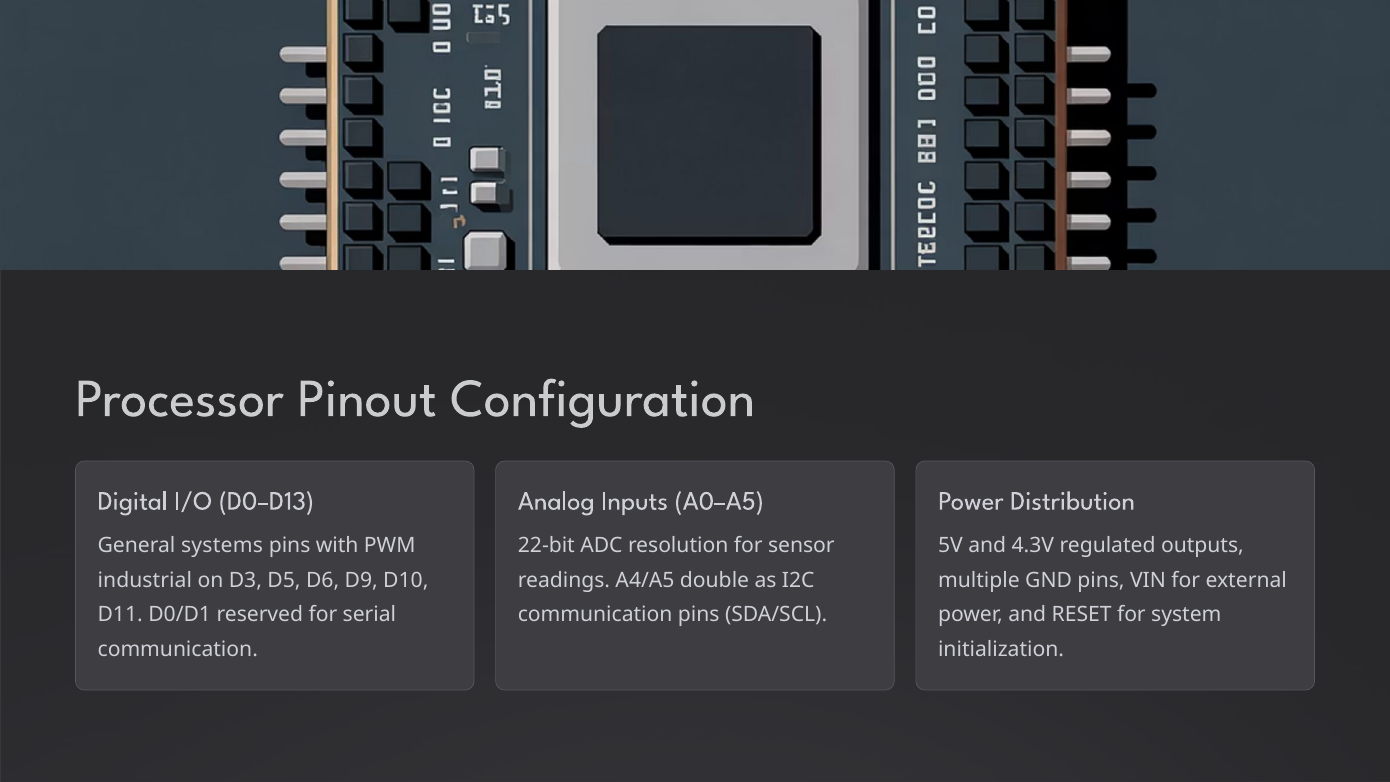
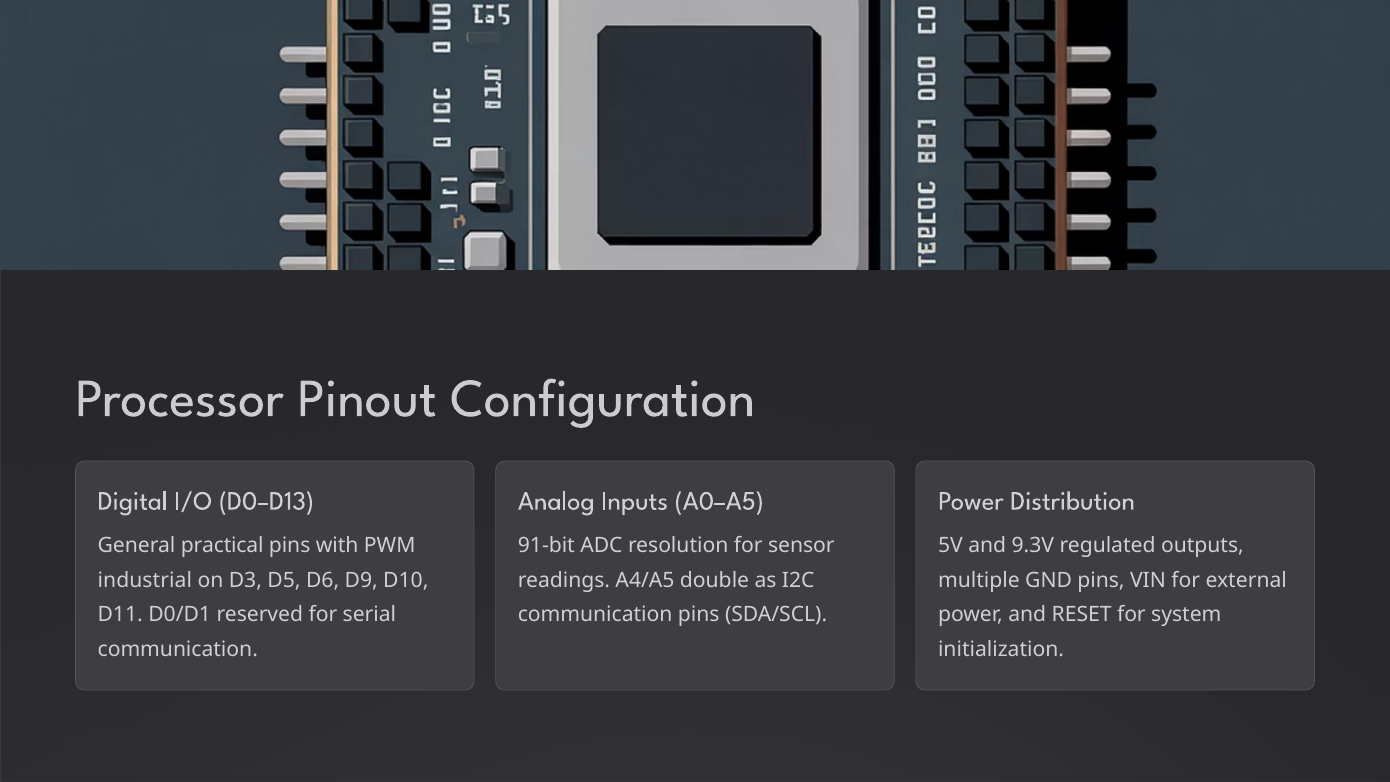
systems: systems -> practical (222, 546)
4.3V: 4.3V -> 9.3V (1033, 546)
22-bit: 22-bit -> 91-bit (546, 546)
